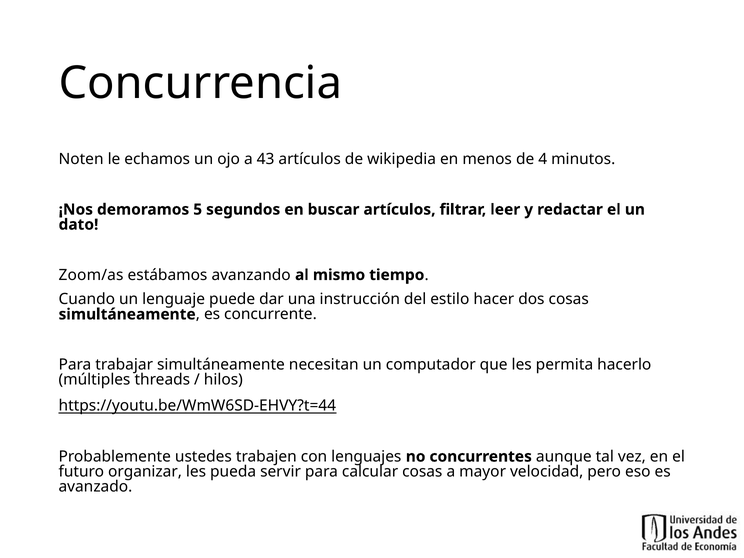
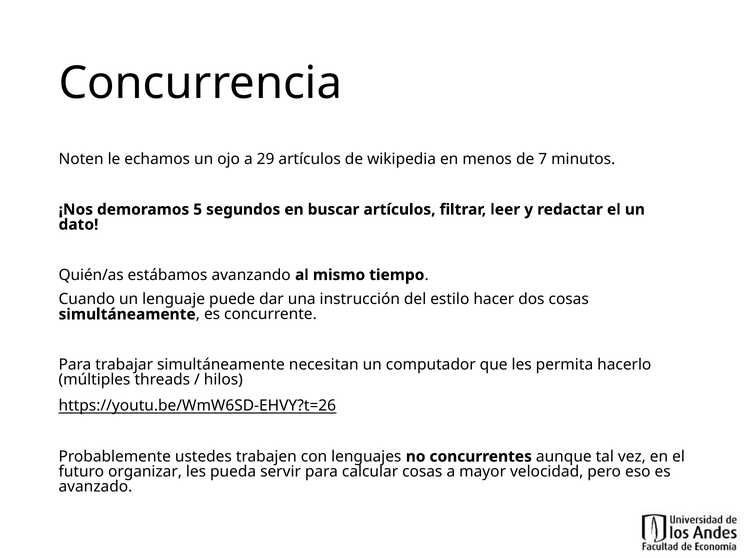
43: 43 -> 29 (266, 159)
4: 4 -> 7 (543, 159)
Zoom/as: Zoom/as -> Quién/as (91, 275)
https://youtu.be/WmW6SD-EHVY?t=44: https://youtu.be/WmW6SD-EHVY?t=44 -> https://youtu.be/WmW6SD-EHVY?t=26 (197, 406)
